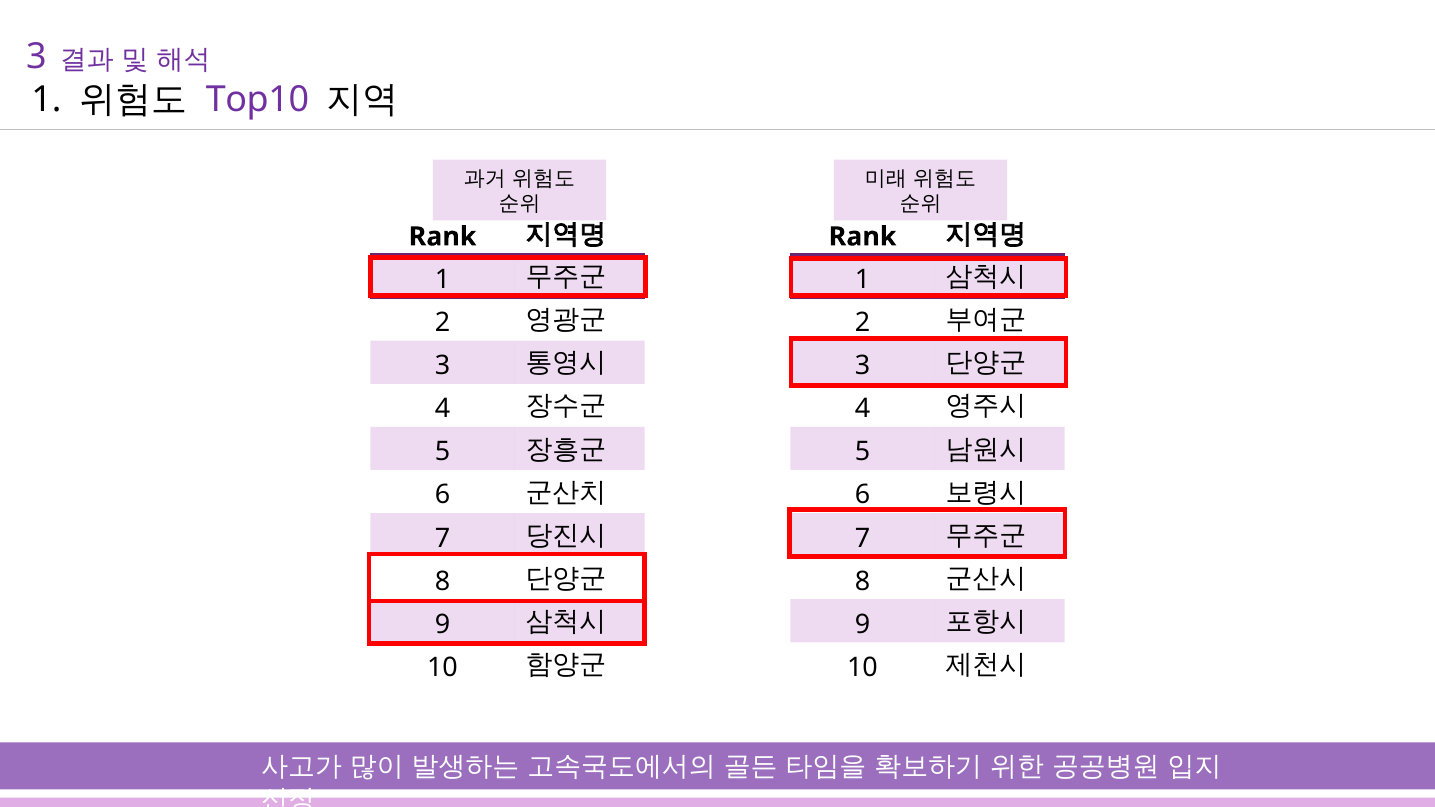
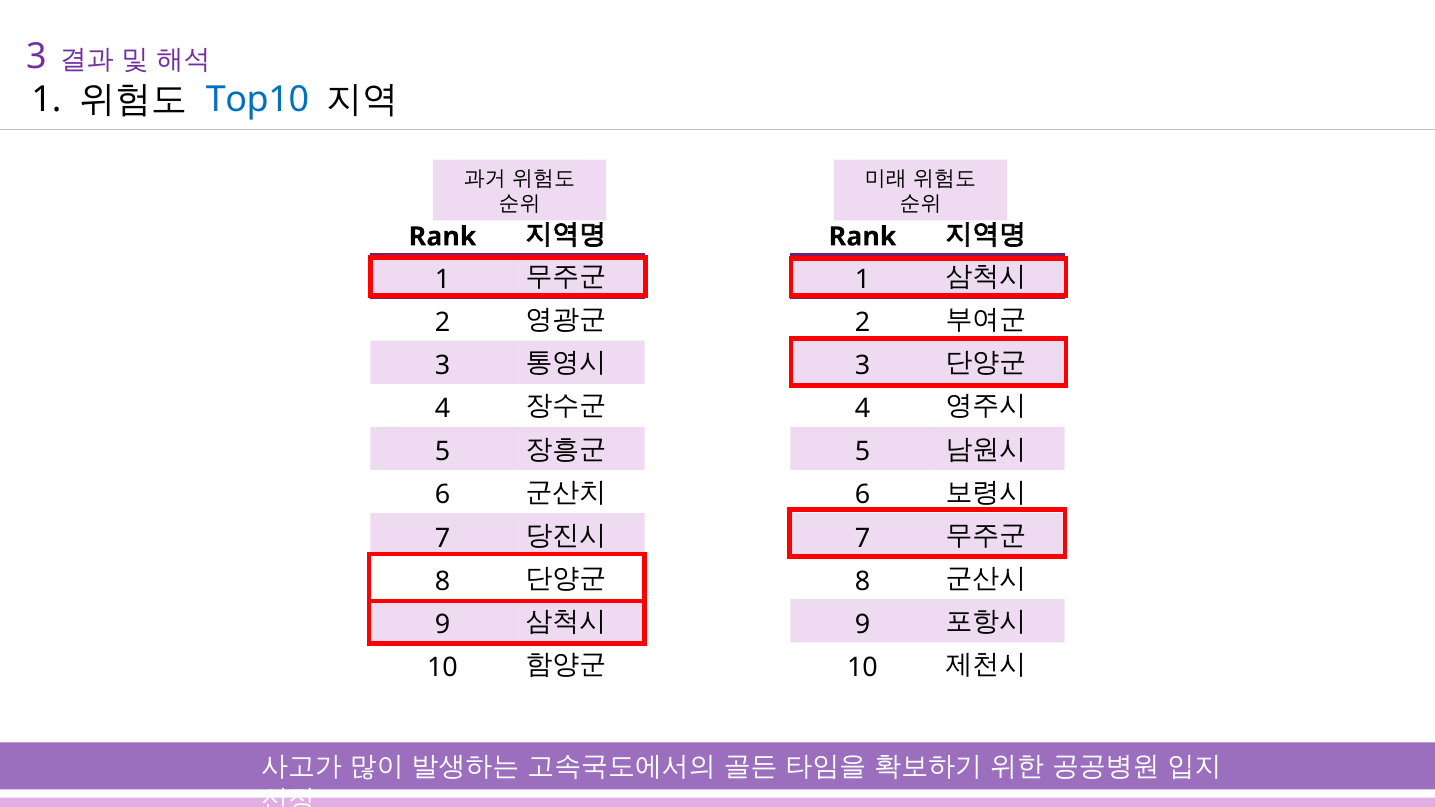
Top10 colour: purple -> blue (257, 99)
